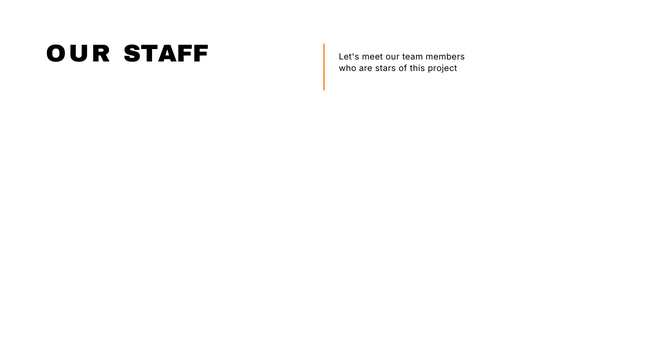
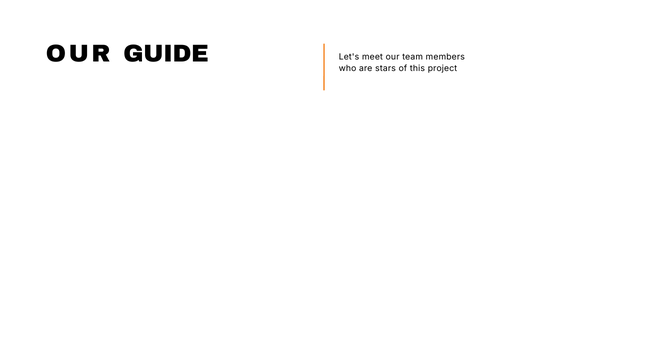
STAFF: STAFF -> GUIDE (166, 54)
